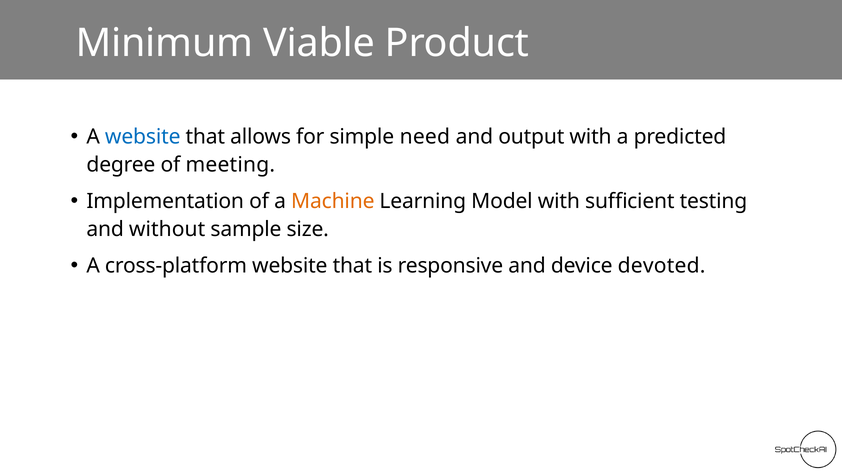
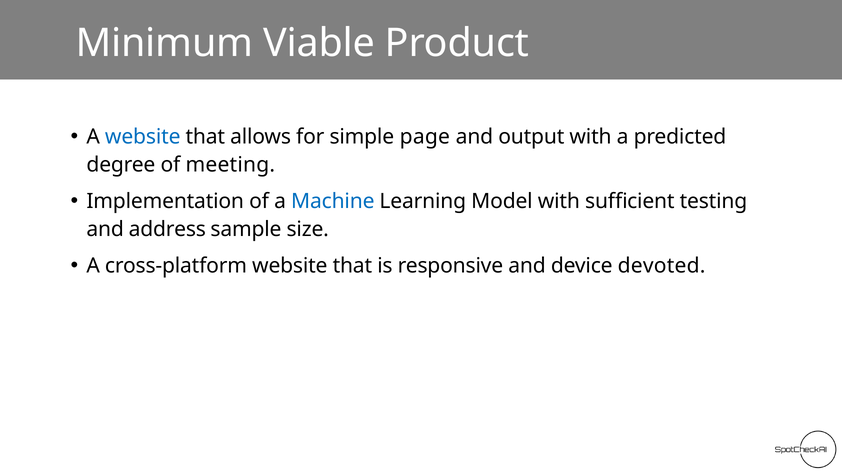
need: need -> page (425, 137)
Machine colour: orange -> blue (333, 201)
without: without -> address (167, 229)
